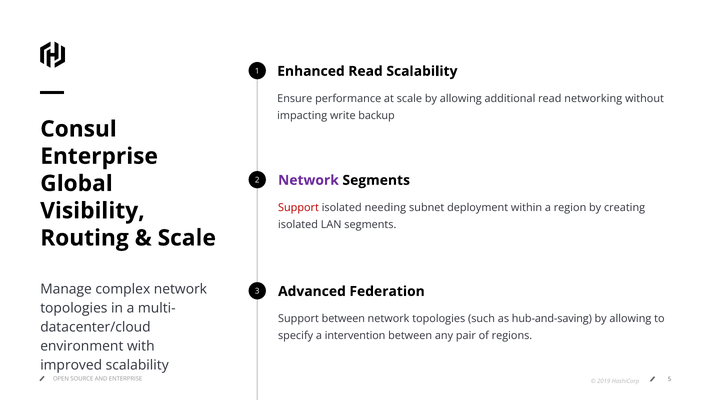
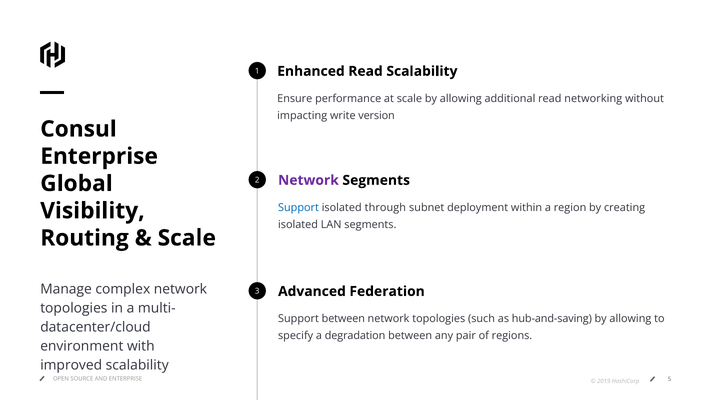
backup: backup -> version (377, 116)
Support colour: red -> blue (299, 208)
needing: needing -> through (385, 208)
intervention: intervention -> degradation (355, 336)
